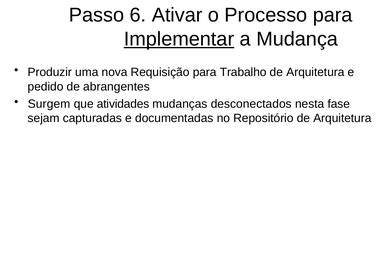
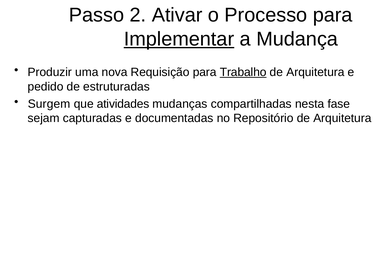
6: 6 -> 2 (138, 15)
Trabalho underline: none -> present (243, 72)
abrangentes: abrangentes -> estruturadas (116, 86)
desconectados: desconectados -> compartilhadas (251, 104)
